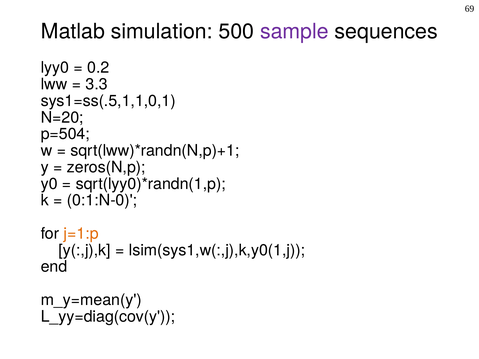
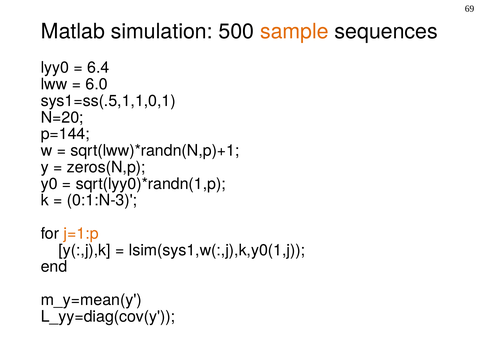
sample colour: purple -> orange (294, 31)
0.2: 0.2 -> 6.4 (98, 68)
3.3: 3.3 -> 6.0 (97, 84)
p=504: p=504 -> p=144 (65, 134)
0:1:N-0: 0:1:N-0 -> 0:1:N-3 (102, 200)
